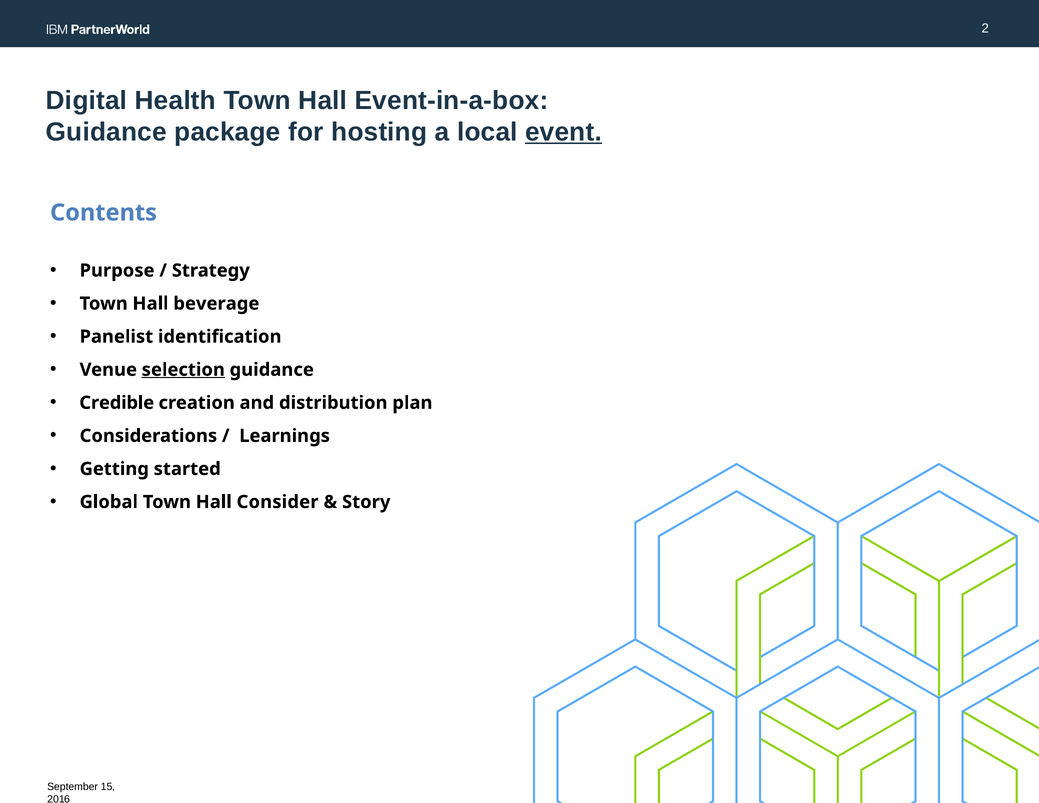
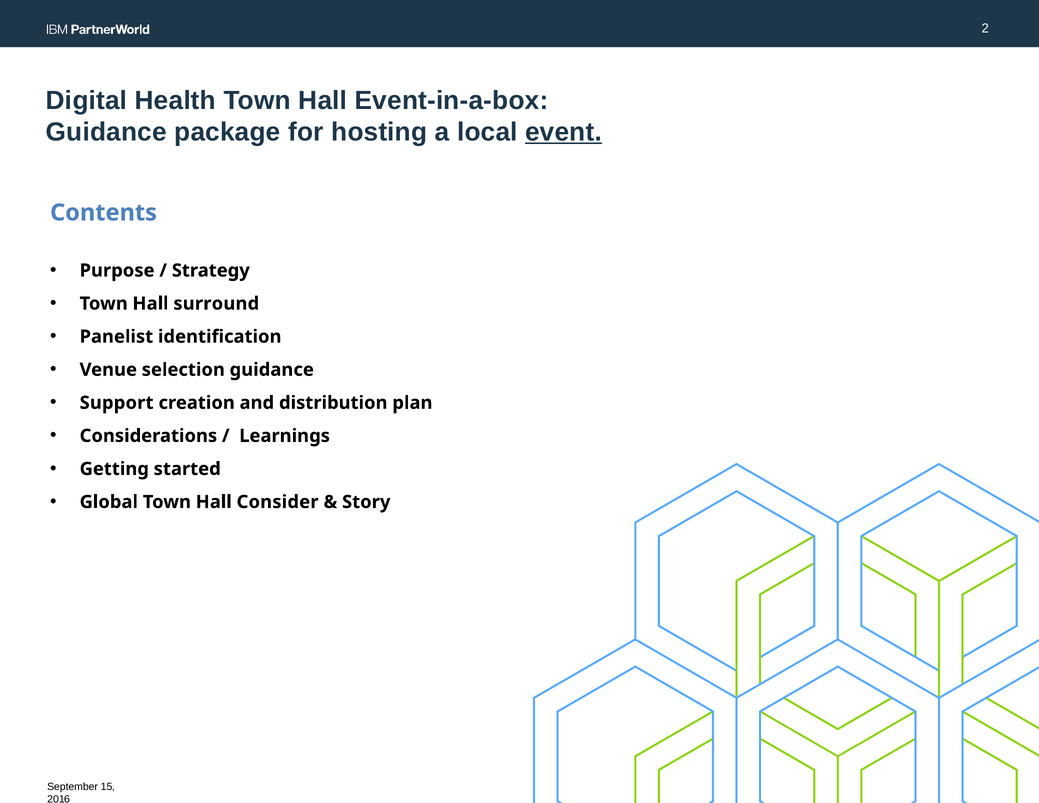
beverage: beverage -> surround (216, 304)
selection underline: present -> none (183, 370)
Credible: Credible -> Support (117, 403)
